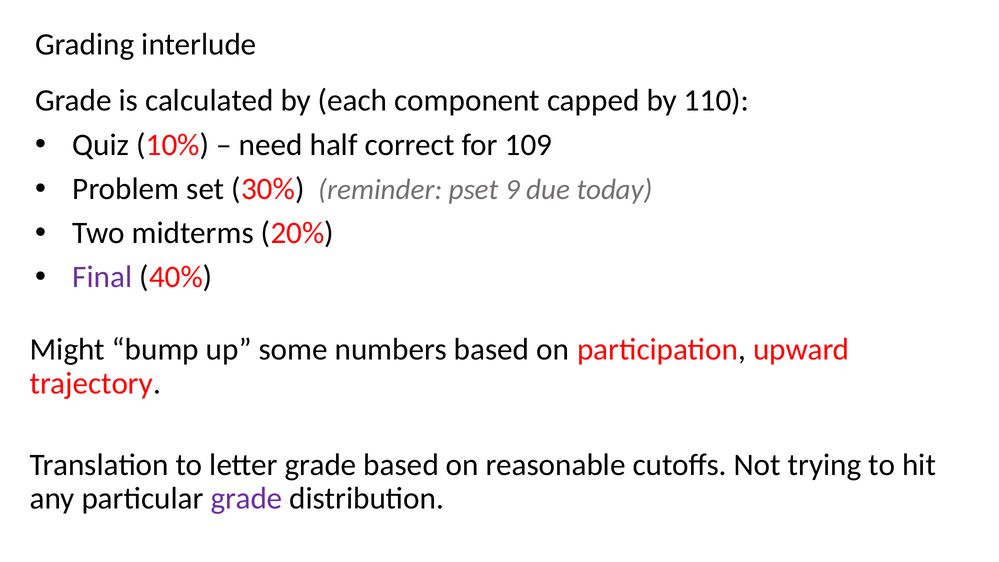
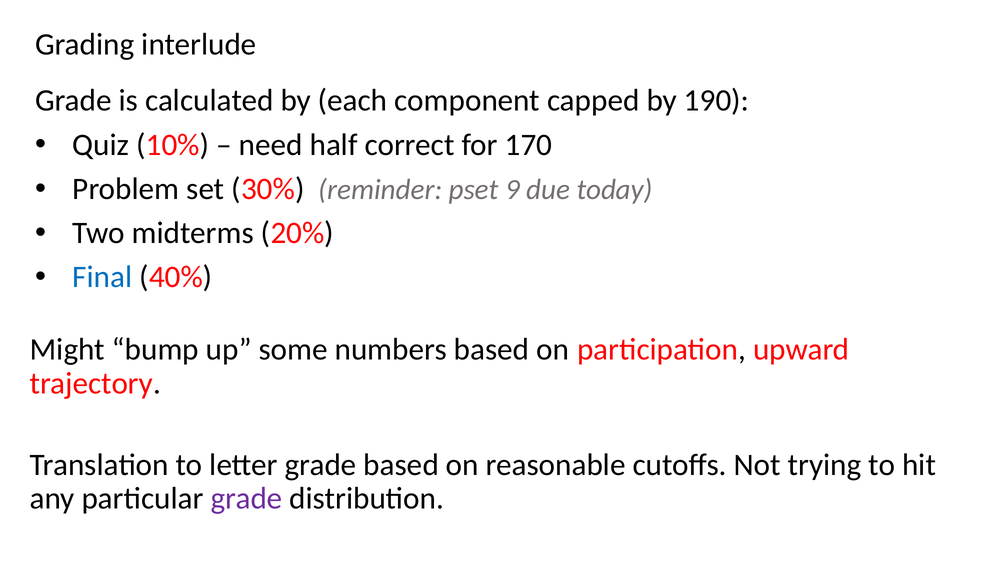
110: 110 -> 190 (717, 101)
109: 109 -> 170 (529, 145)
Final colour: purple -> blue (102, 277)
